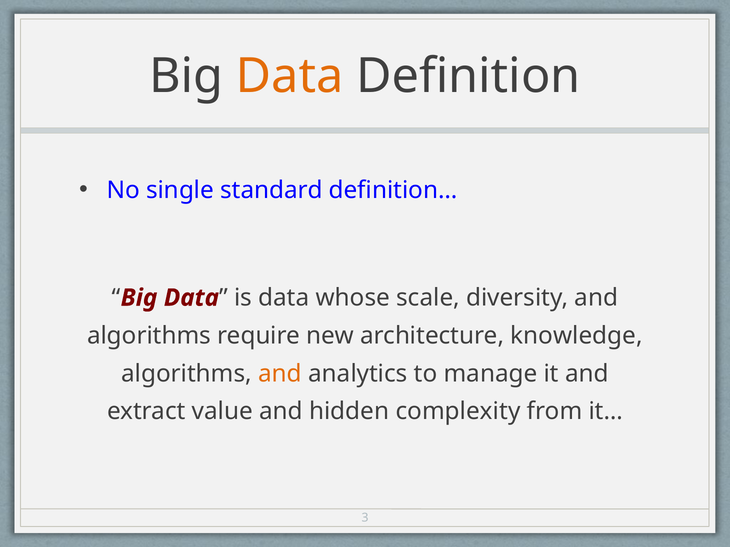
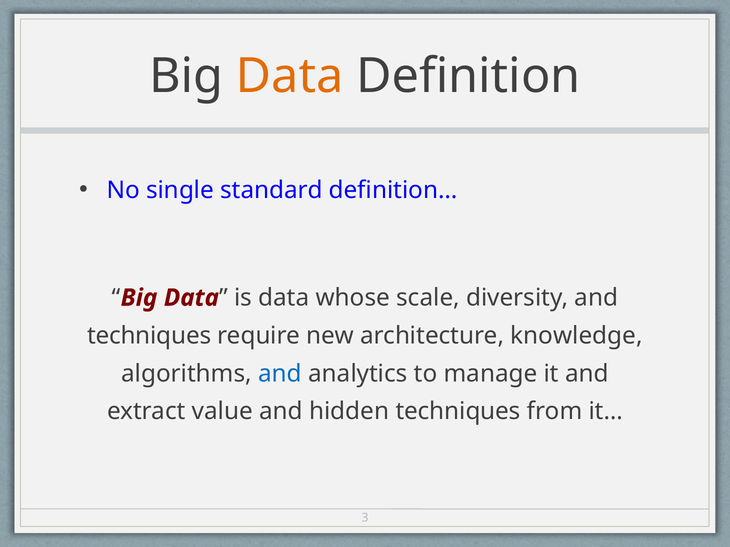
algorithms: algorithms -> techniques (149, 336)
and colour: orange -> blue (280, 374)
hidden complexity: complexity -> techniques (458, 412)
